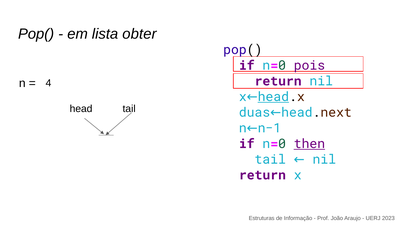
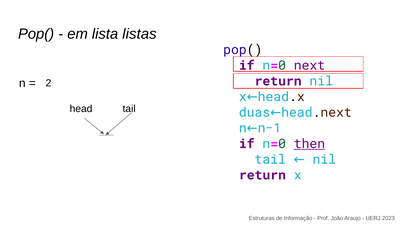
obter: obter -> listas (139, 34)
pois: pois -> next (309, 65)
4: 4 -> 2 (48, 83)
head underline: present -> none (273, 97)
